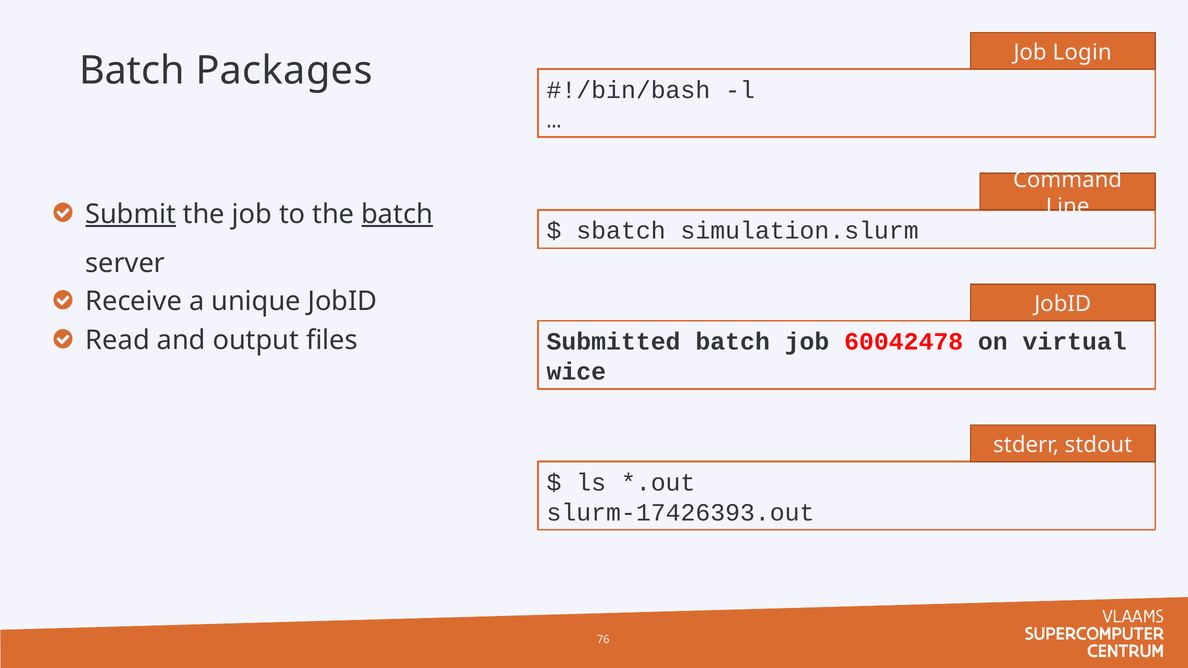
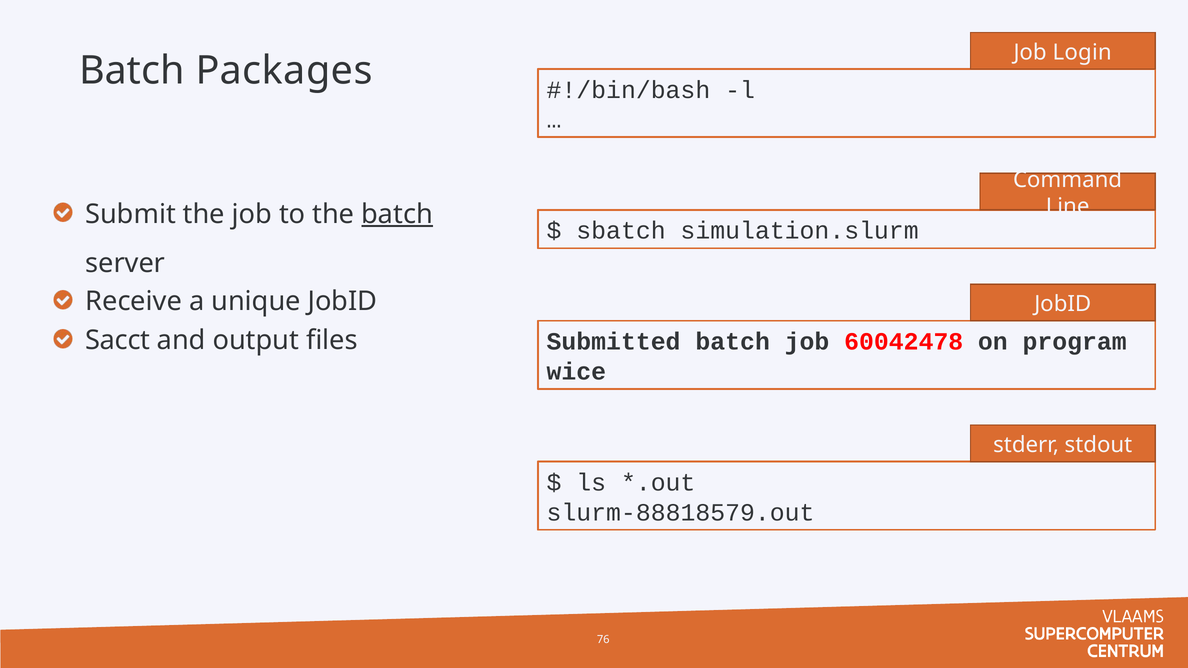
Submit underline: present -> none (131, 214)
virtual: virtual -> program (1075, 342)
Read: Read -> Sacct (118, 340)
slurm-17426393.out: slurm-17426393.out -> slurm-88818579.out (681, 513)
